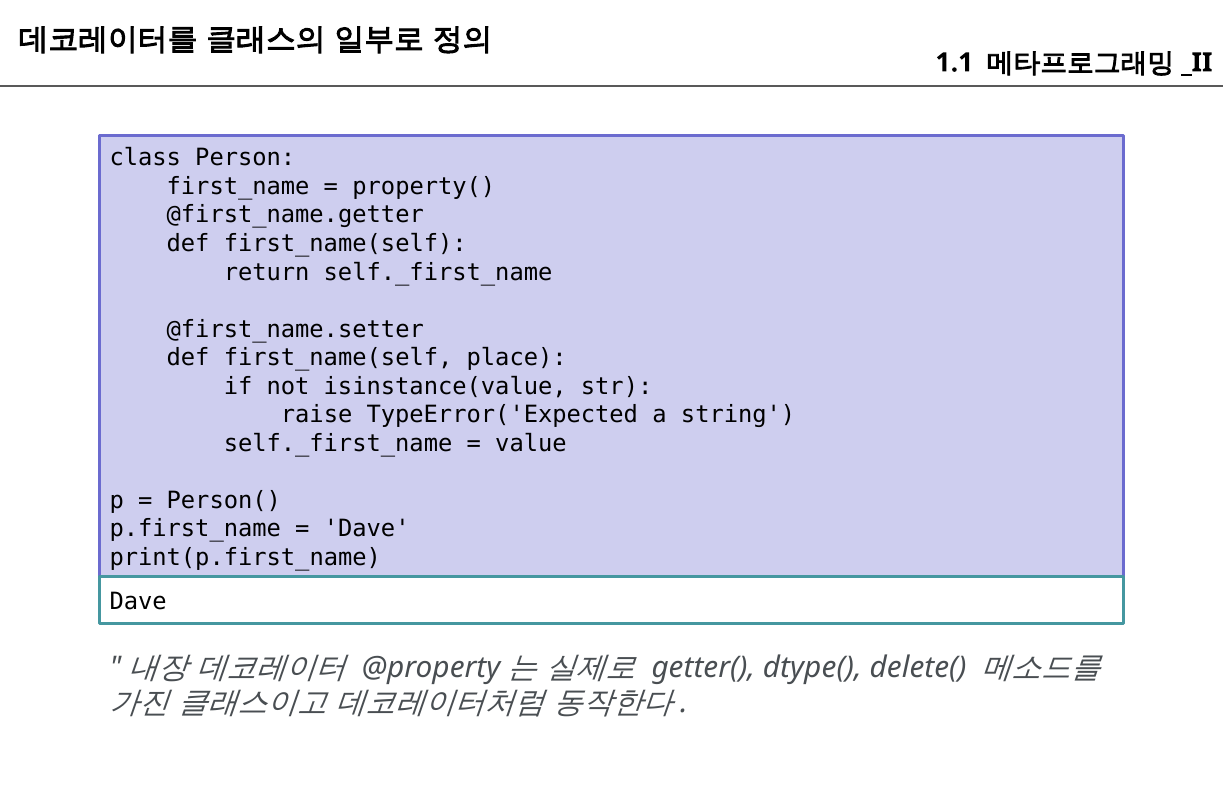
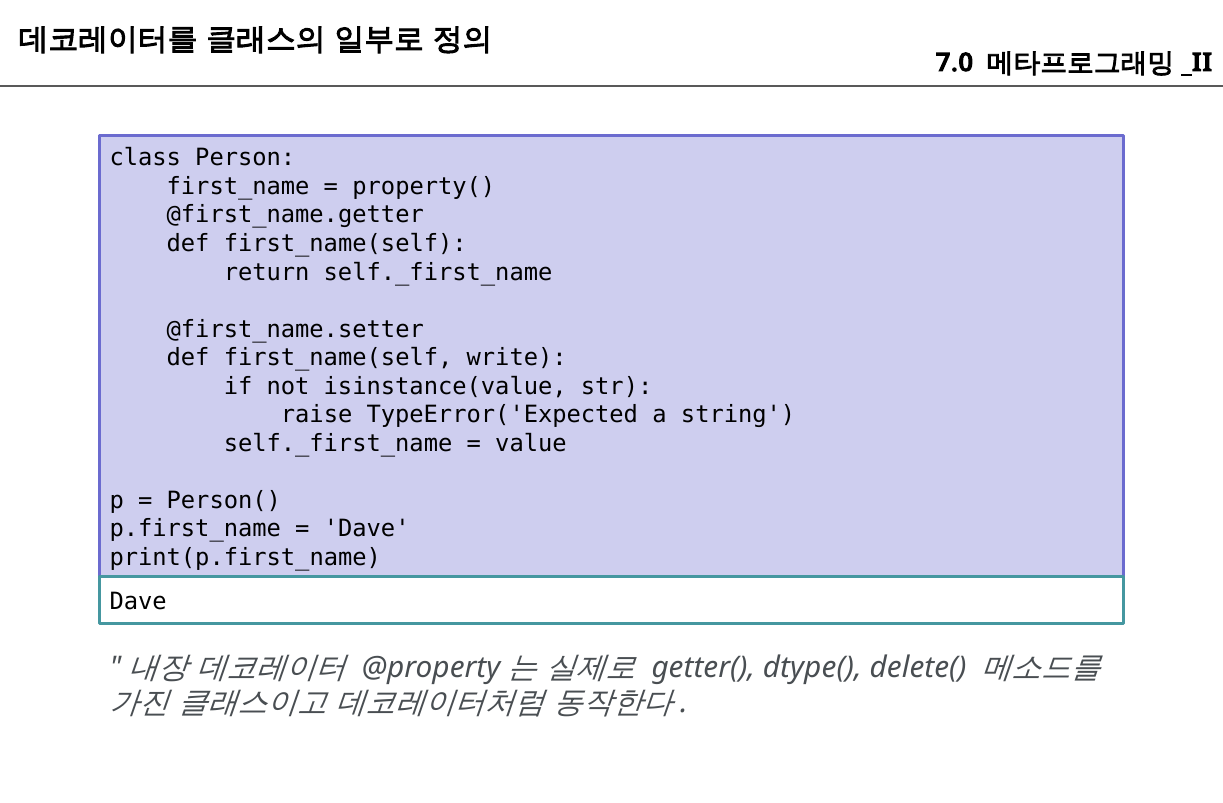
1.1: 1.1 -> 7.0 (954, 63)
place: place -> write (517, 358)
